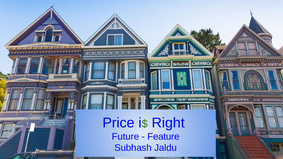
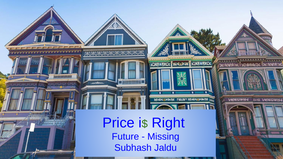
Feature: Feature -> Missing (163, 137)
